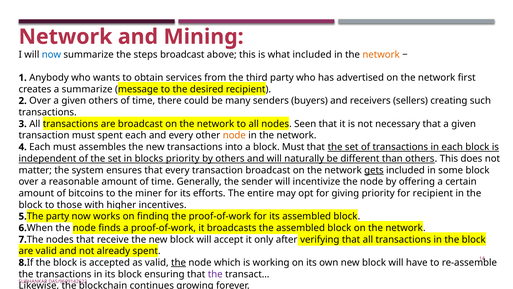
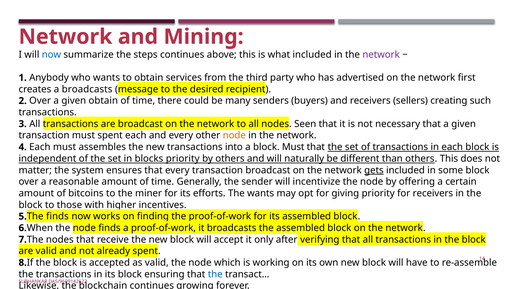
steps broadcast: broadcast -> continues (182, 54)
network colour: orange -> purple (381, 54)
a summarize: summarize -> broadcasts (87, 89)
given others: others -> obtain (103, 101)
efforts The entire: entire -> wants (261, 193)
for recipient: recipient -> receivers (433, 193)
The party: party -> finds (57, 216)
the underline: present -> none (179, 262)
the colour: purple -> blue (215, 274)
